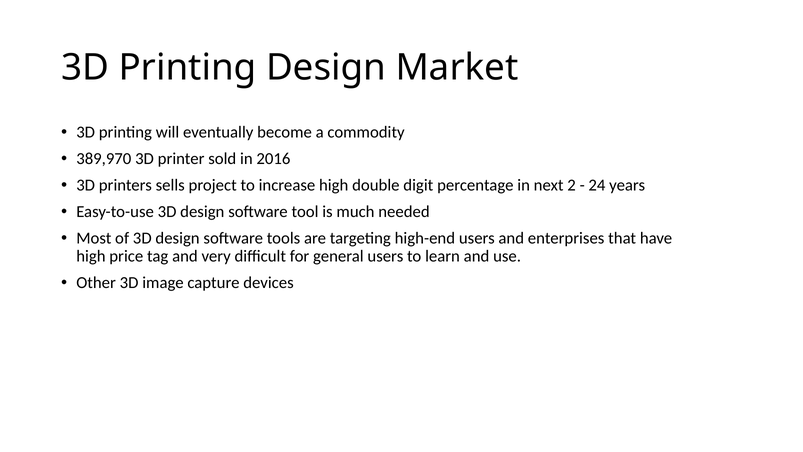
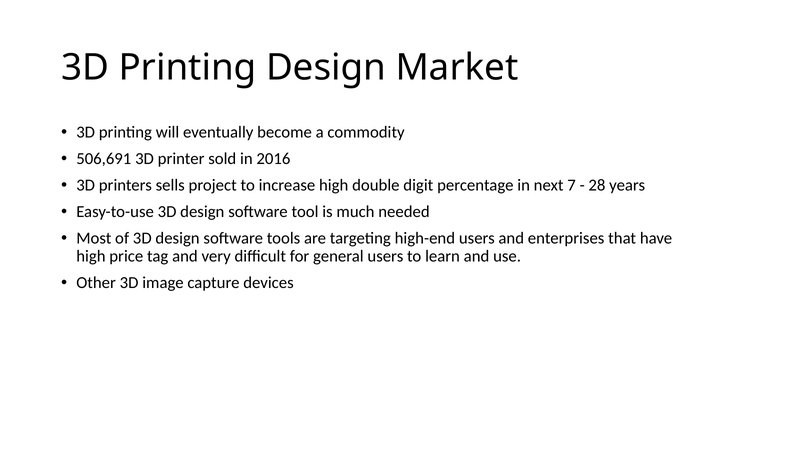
389,970: 389,970 -> 506,691 (104, 159)
2: 2 -> 7 (572, 185)
24: 24 -> 28 (597, 185)
